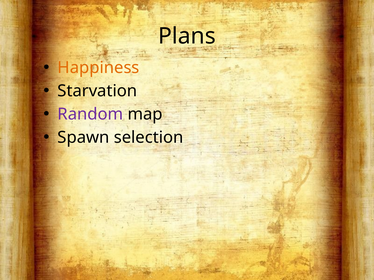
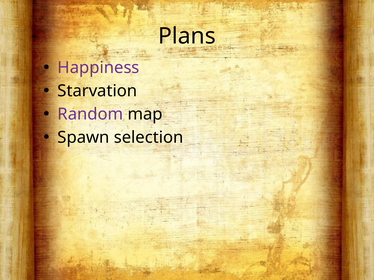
Happiness colour: orange -> purple (98, 68)
